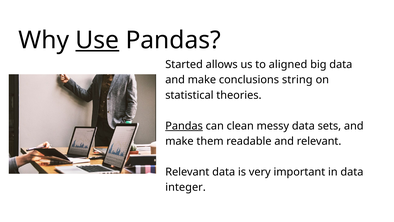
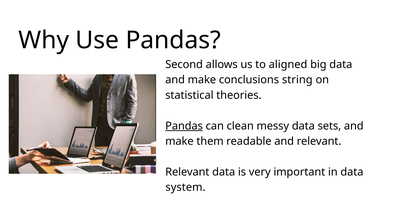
Use underline: present -> none (97, 40)
Started: Started -> Second (184, 64)
integer: integer -> system (185, 187)
